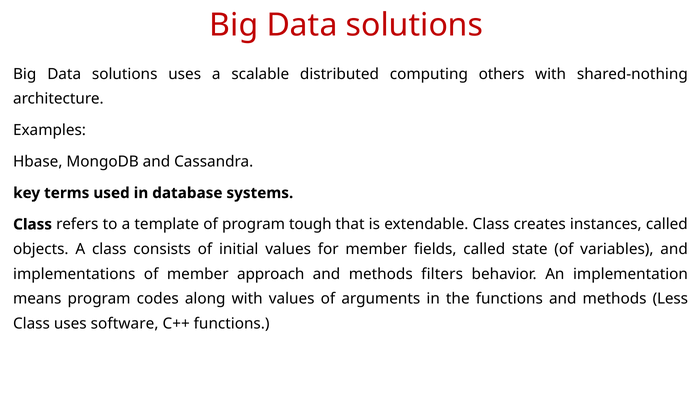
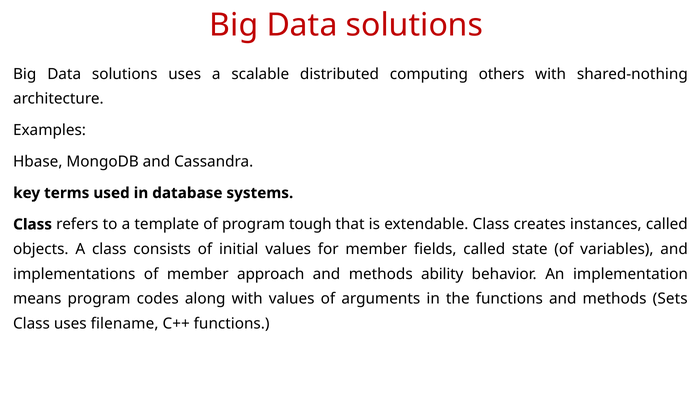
filters: filters -> ability (442, 274)
Less: Less -> Sets (670, 299)
software: software -> filename (125, 323)
